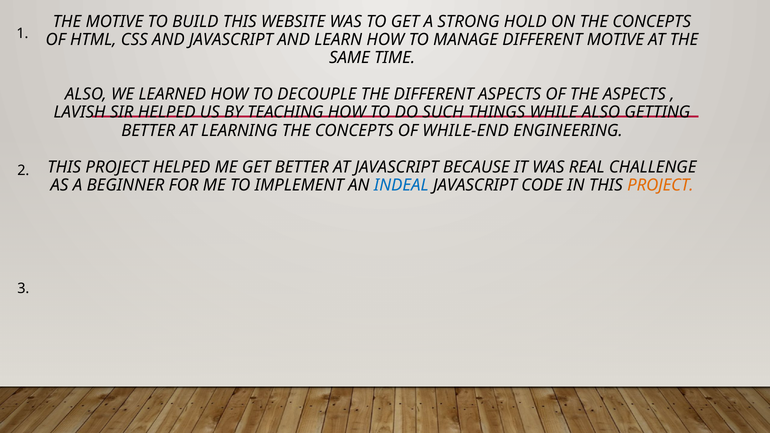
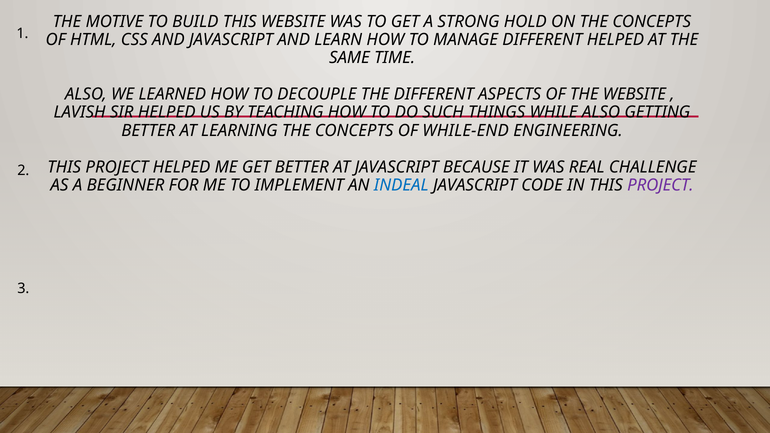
DIFFERENT MOTIVE: MOTIVE -> HELPED (615, 40)
THE ASPECTS: ASPECTS -> WEBSITE (634, 94)
PROJECT colour: orange -> purple (660, 185)
